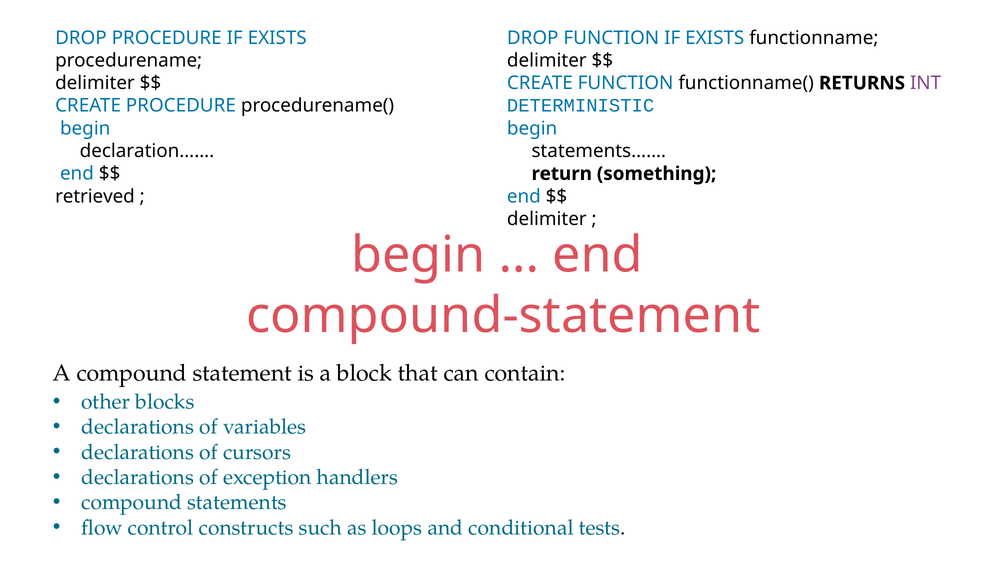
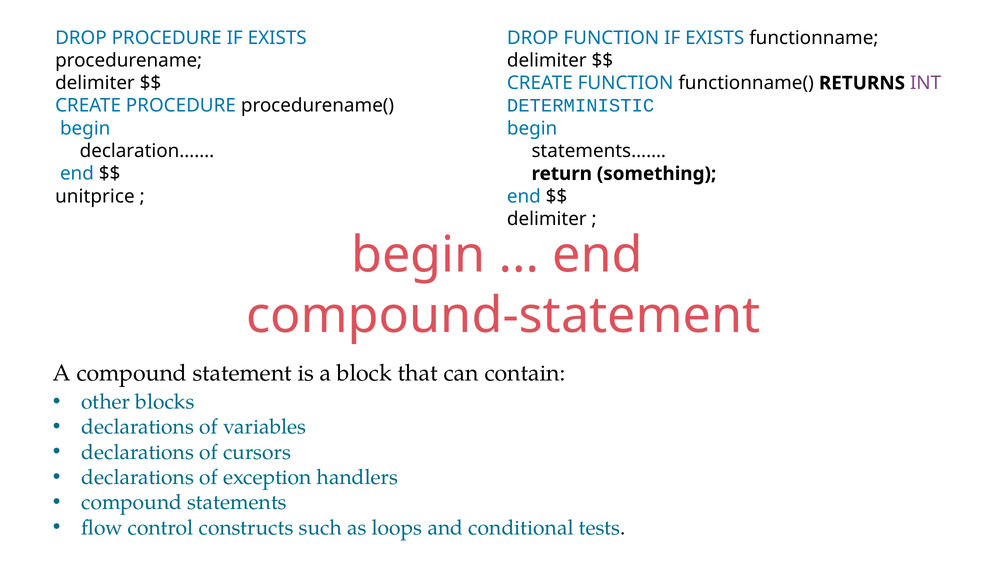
retrieved: retrieved -> unitprice (95, 196)
